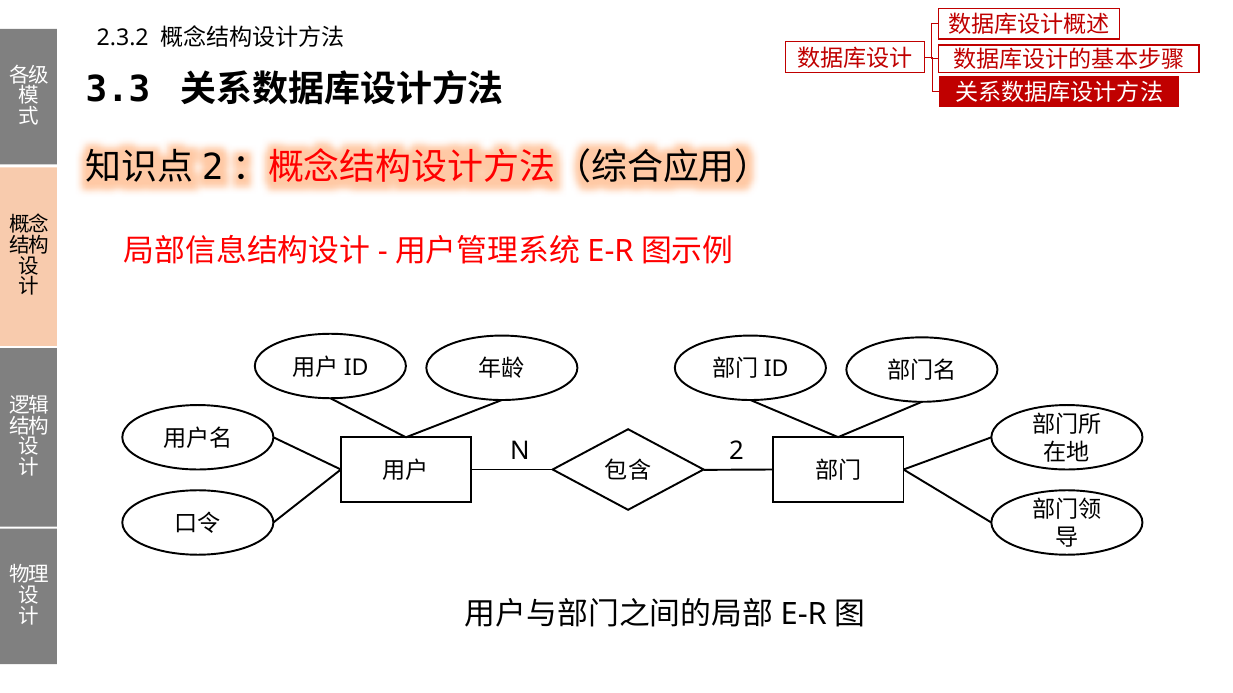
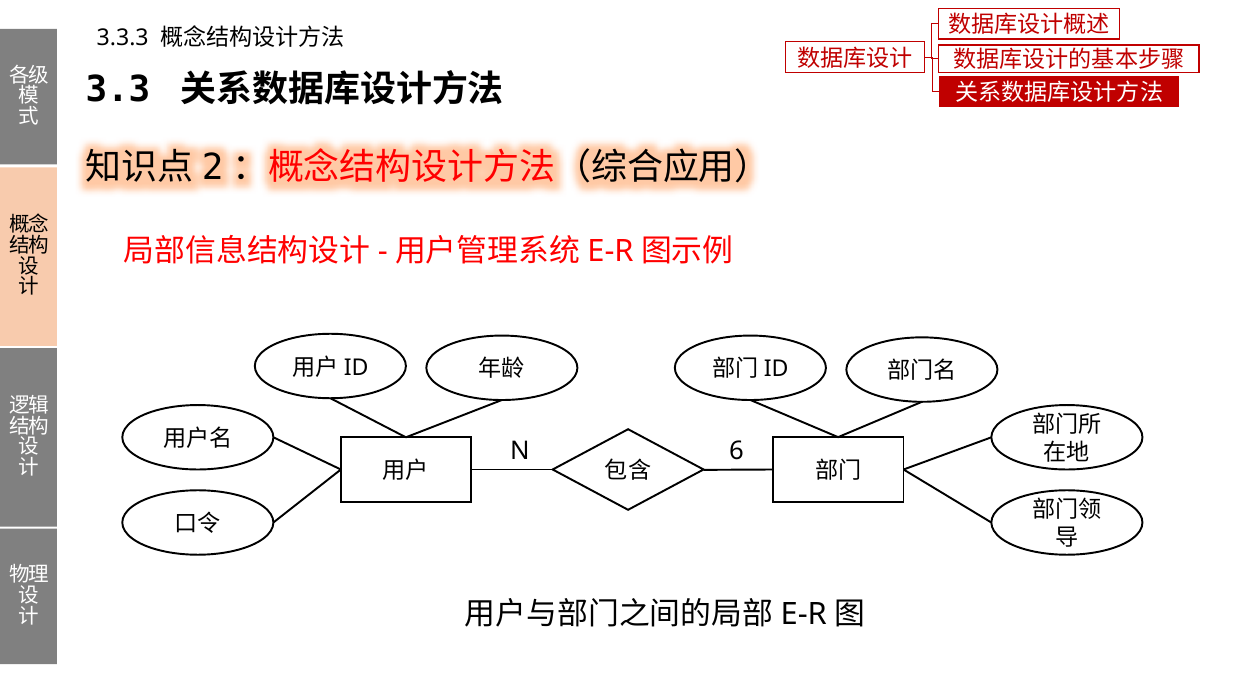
2.3.2: 2.3.2 -> 3.3.3 (123, 38)
2: 2 -> 6 (736, 452)
